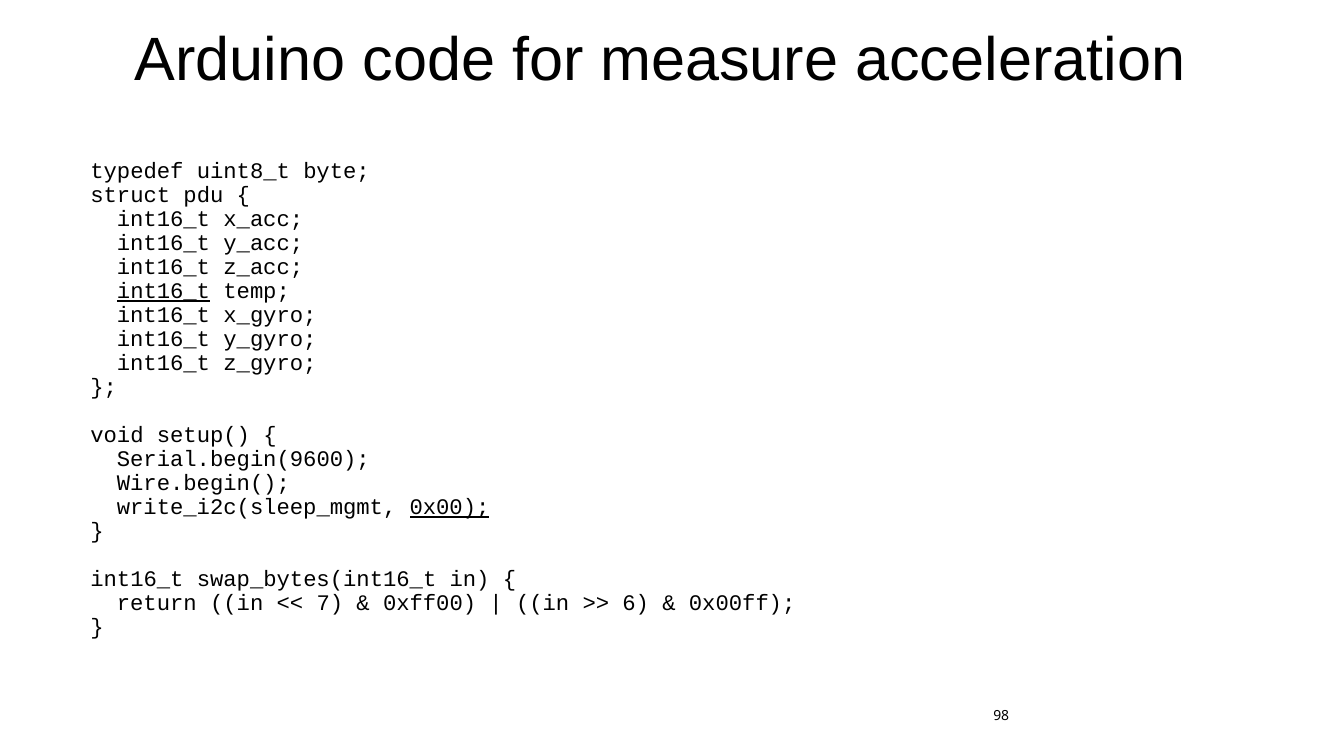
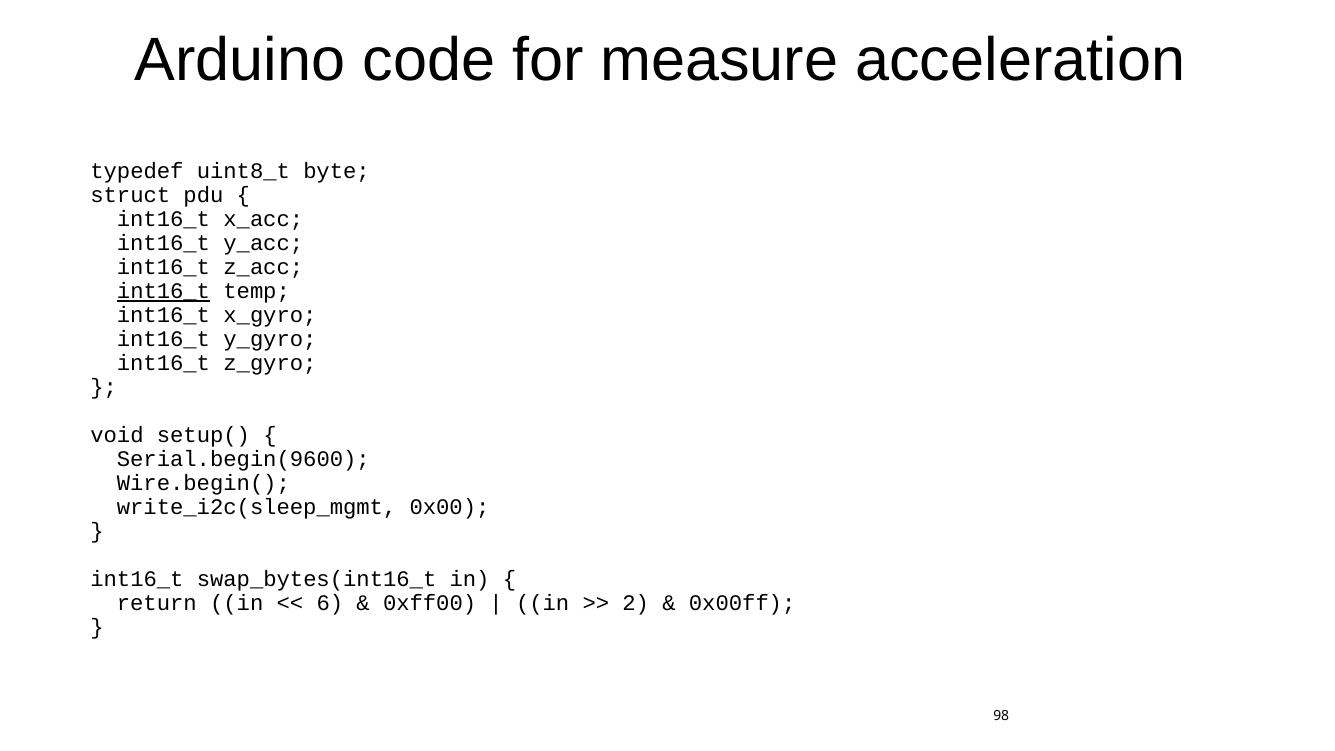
0x00 underline: present -> none (450, 507)
7: 7 -> 6 (330, 603)
6: 6 -> 2 (636, 603)
